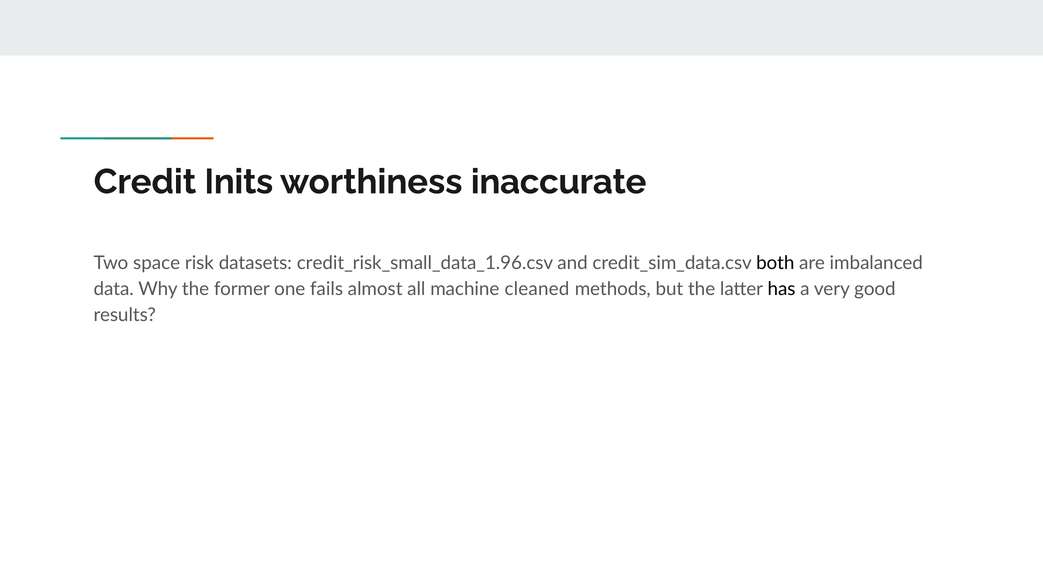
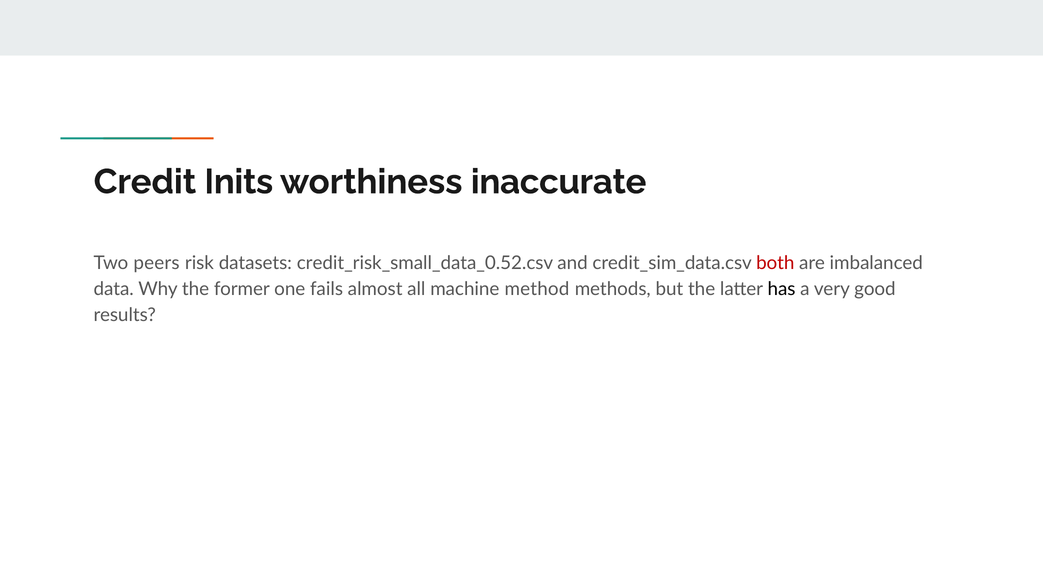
space: space -> peers (157, 263)
credit_risk_small_data_1.96.csv: credit_risk_small_data_1.96.csv -> credit_risk_small_data_0.52.csv (425, 263)
both colour: black -> red (775, 263)
cleaned: cleaned -> method (537, 289)
